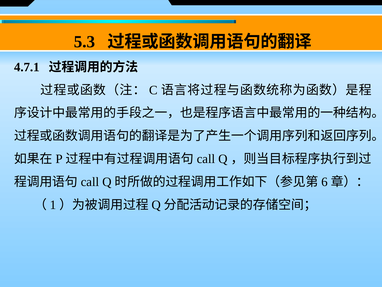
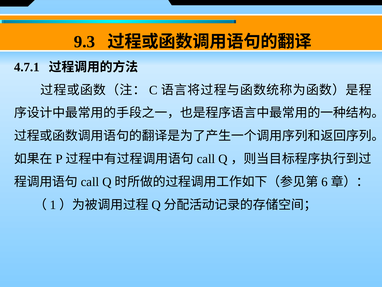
5.3: 5.3 -> 9.3 (85, 42)
